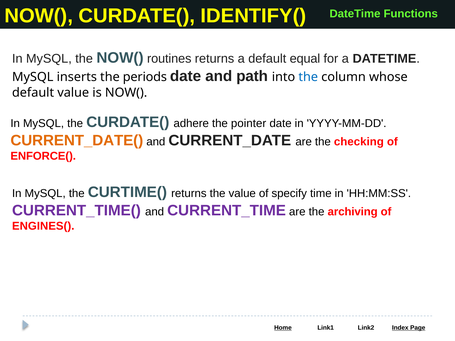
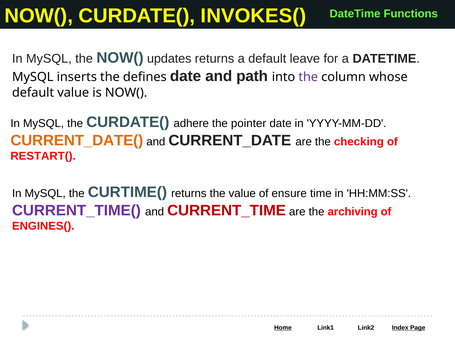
IDENTIFY(: IDENTIFY( -> INVOKES( (253, 16)
routines: routines -> updates (169, 59)
equal: equal -> leave (305, 59)
periods: periods -> defines (145, 77)
the colour: blue -> purple (308, 77)
ENFORCE(: ENFORCE( -> RESTART( (43, 156)
specify: specify -> ensure (289, 194)
CURRENT_TIME colour: purple -> red (227, 211)
